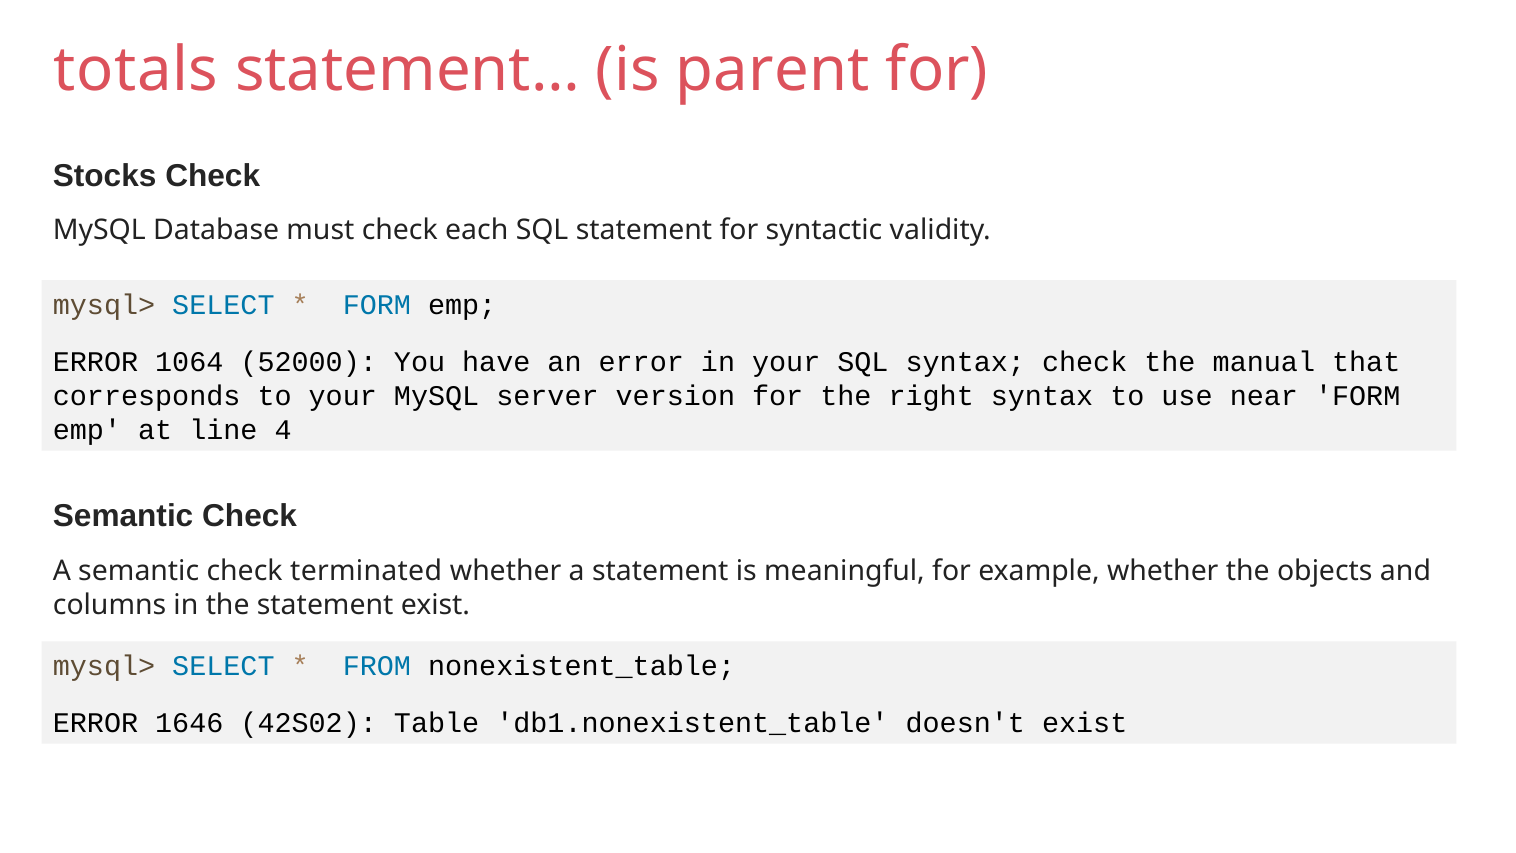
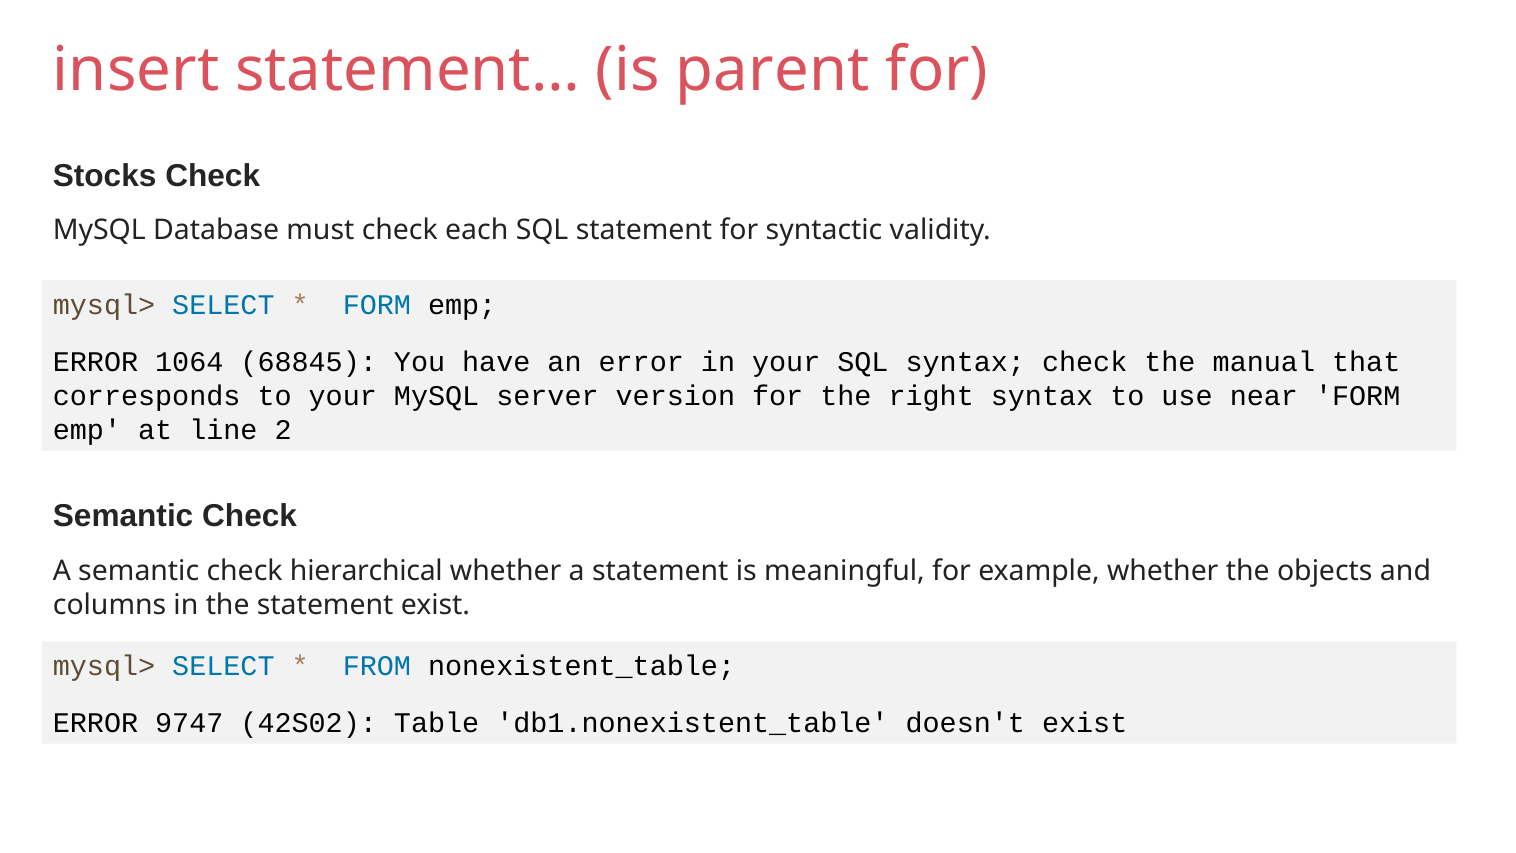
totals: totals -> insert (136, 70)
52000: 52000 -> 68845 (309, 362)
4: 4 -> 2 (283, 430)
terminated: terminated -> hierarchical (366, 571)
1646: 1646 -> 9747 (189, 723)
